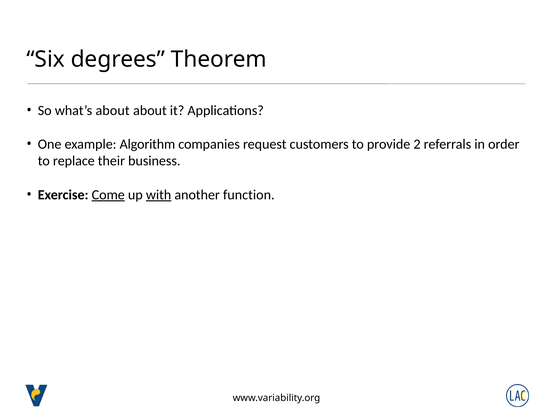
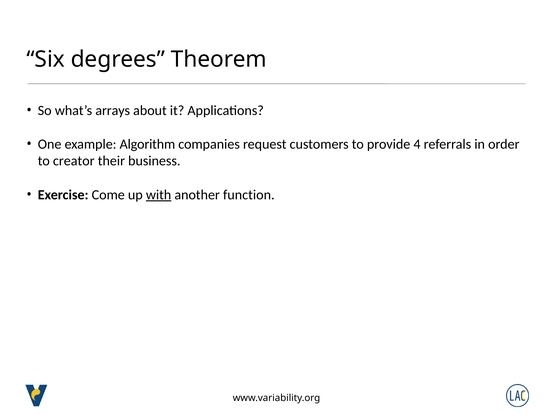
what’s about: about -> arrays (113, 110)
2: 2 -> 4 (417, 144)
replace: replace -> creator (74, 161)
Come underline: present -> none (108, 195)
